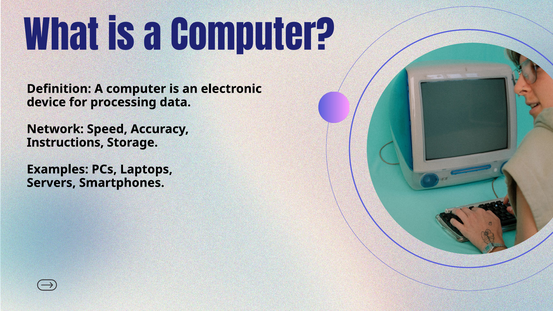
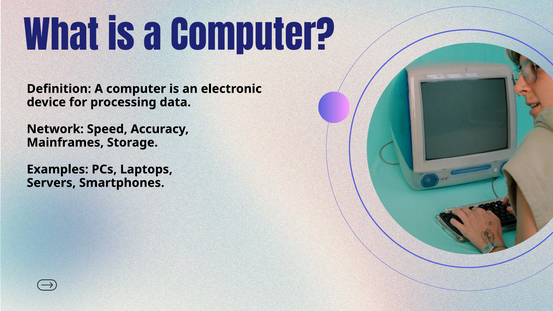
Instructions: Instructions -> Mainframes (65, 143)
